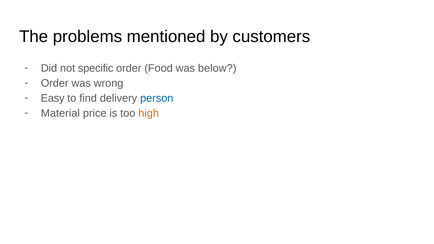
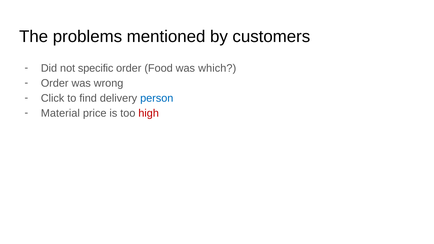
below: below -> which (217, 68)
Easy: Easy -> Click (53, 98)
high colour: orange -> red (149, 113)
